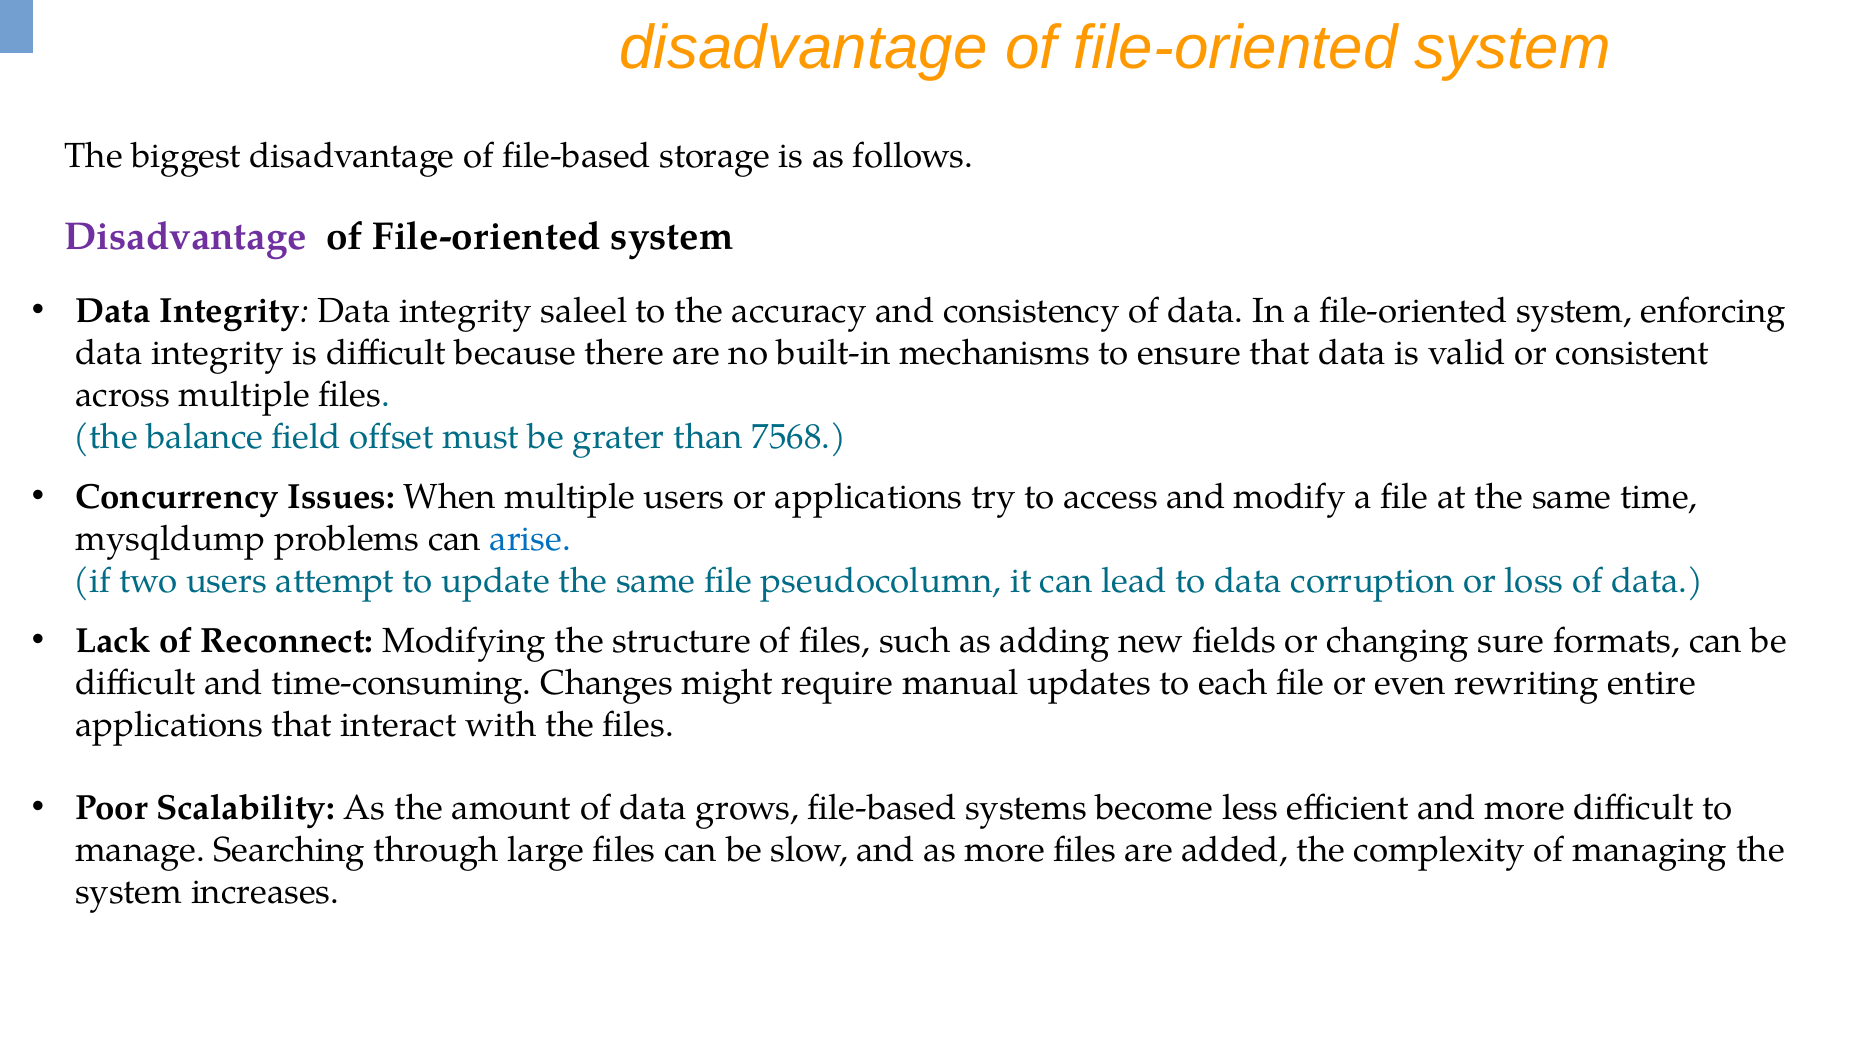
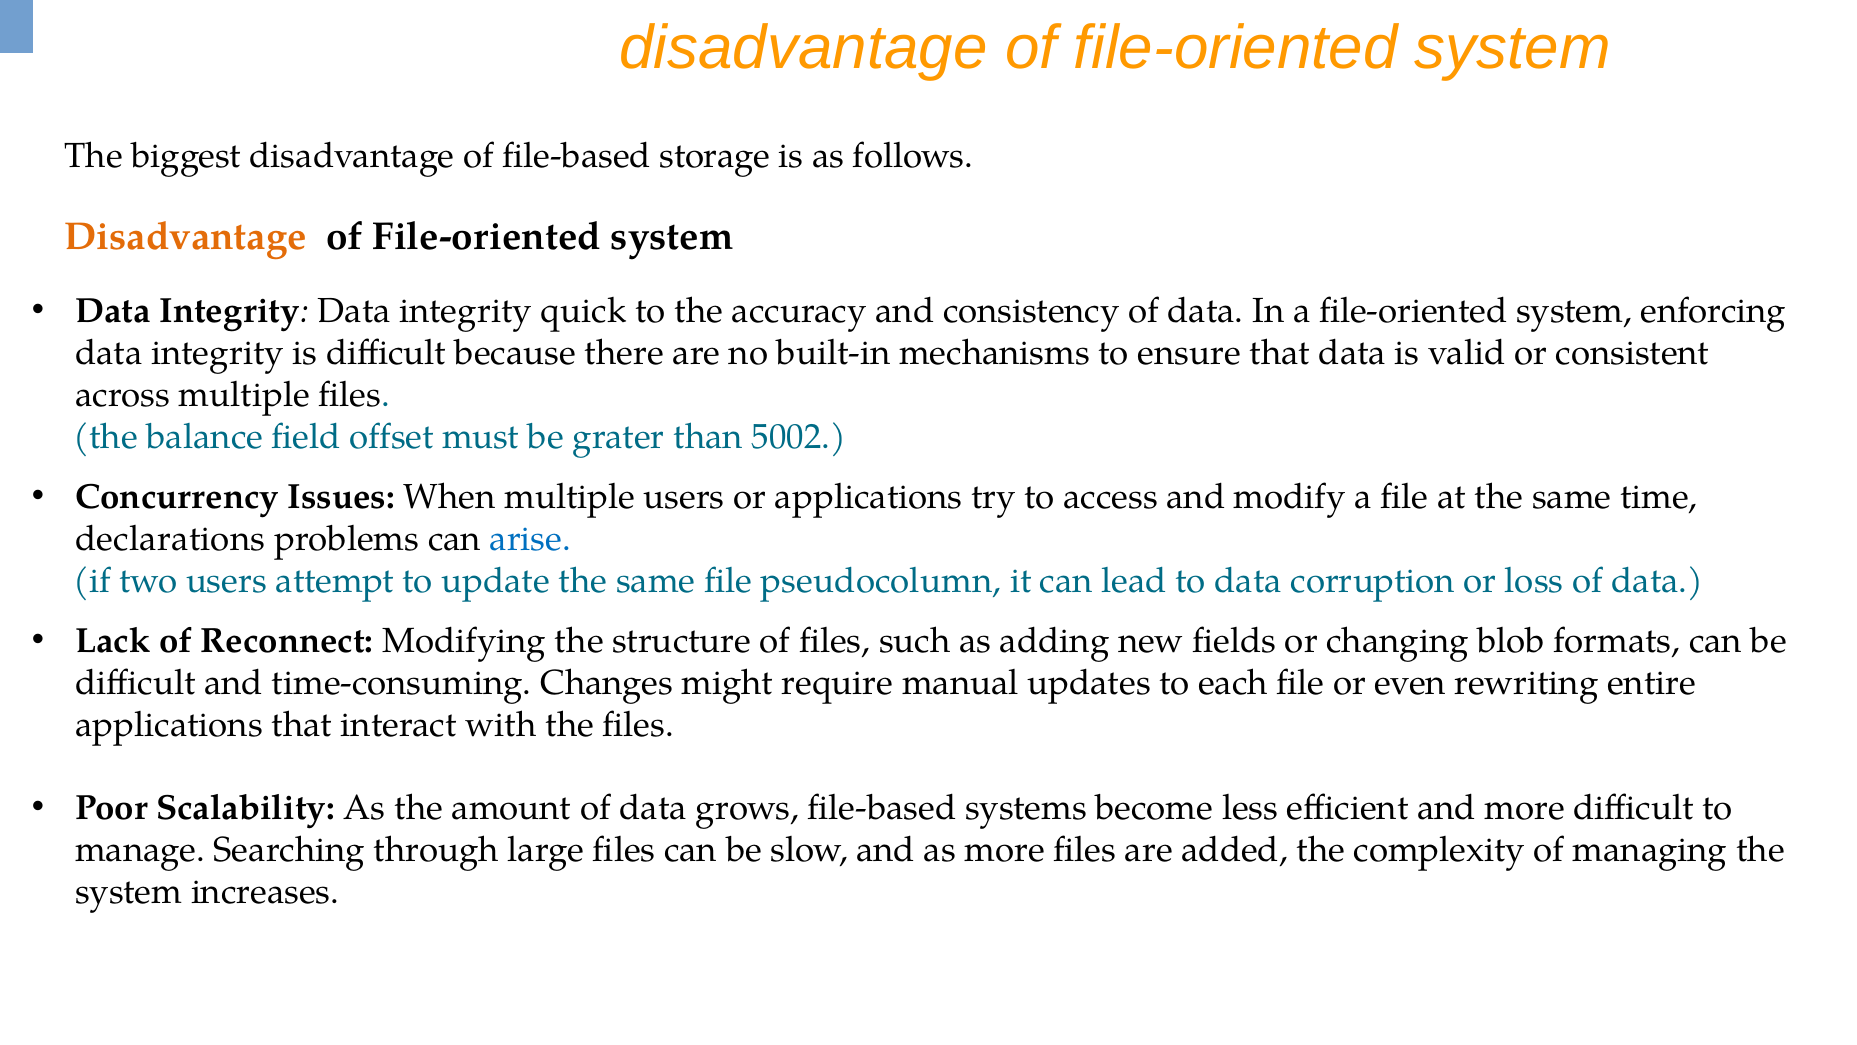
Disadvantage colour: purple -> orange (186, 237)
saleel: saleel -> quick (584, 311)
7568: 7568 -> 5002 (799, 436)
mysqldump: mysqldump -> declarations (170, 539)
sure: sure -> blob (1511, 641)
